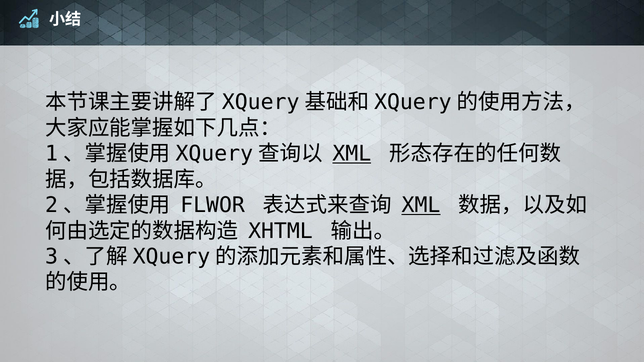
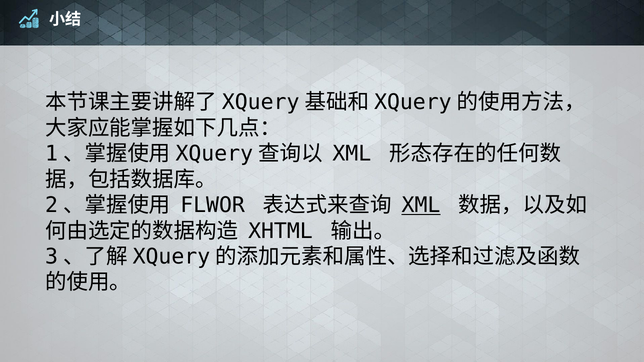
XML underline: present -> none (352, 154)
